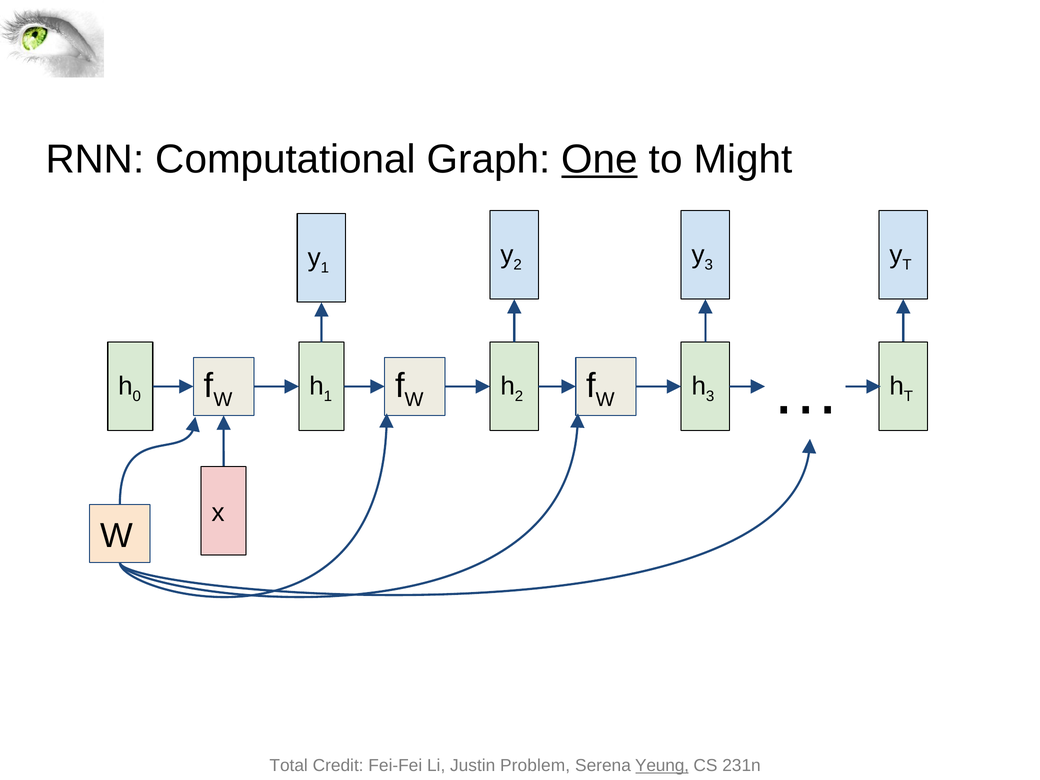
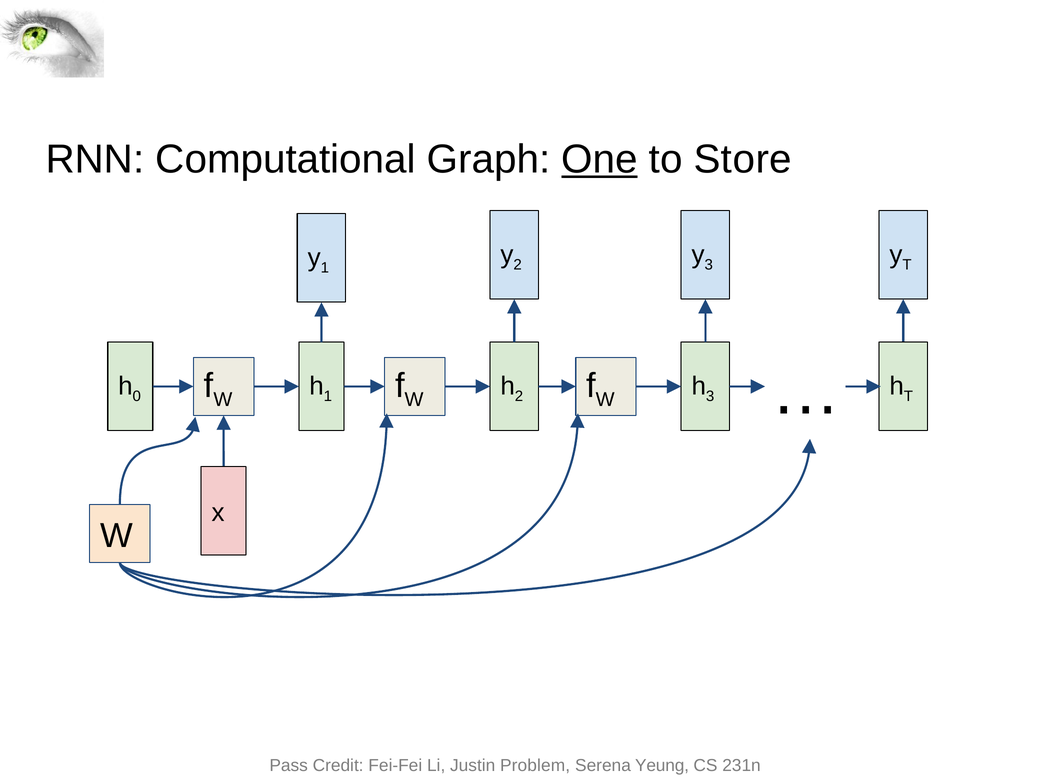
Might: Might -> Store (743, 159)
Total: Total -> Pass (289, 766)
Yeung underline: present -> none (662, 766)
